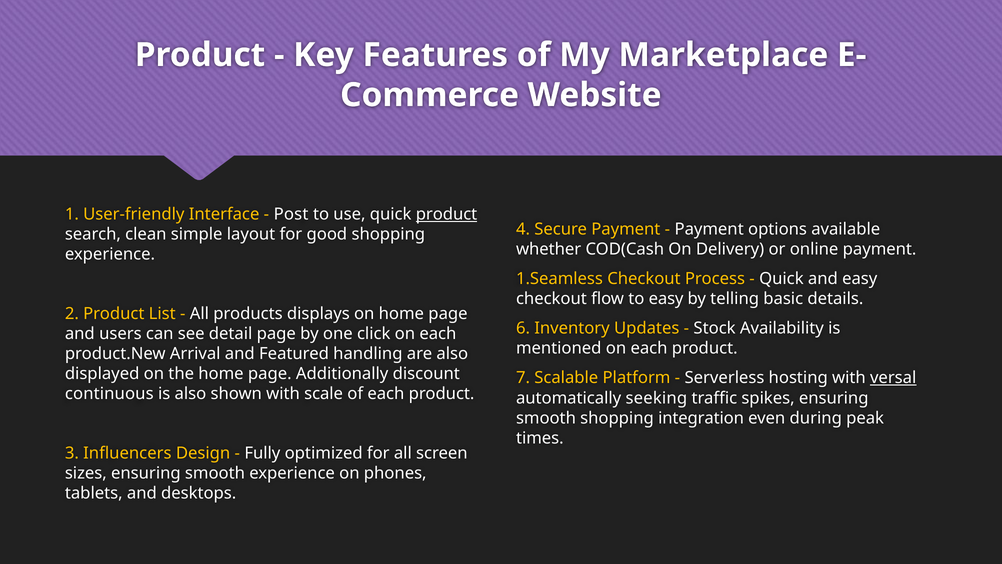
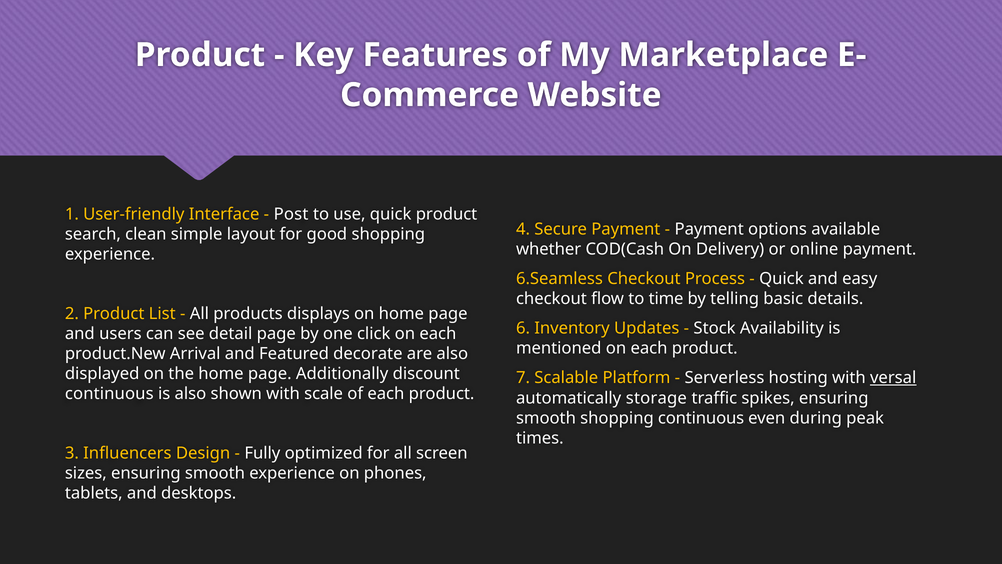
product underline: present -> none (447, 214)
1.Seamless: 1.Seamless -> 6.Seamless (559, 278)
to easy: easy -> time (666, 298)
handling: handling -> decorate (368, 353)
seeking: seeking -> storage (656, 398)
shopping integration: integration -> continuous (701, 418)
